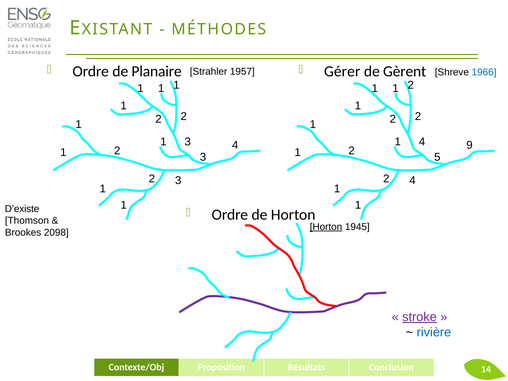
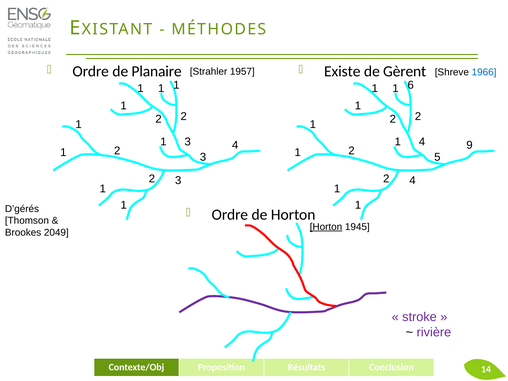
Gérer: Gérer -> Existe (342, 71)
1 2: 2 -> 6 (411, 85)
D’existe: D’existe -> D’gérés (22, 209)
2098: 2098 -> 2049 (56, 233)
stroke underline: present -> none (420, 317)
rivière colour: blue -> purple (434, 332)
